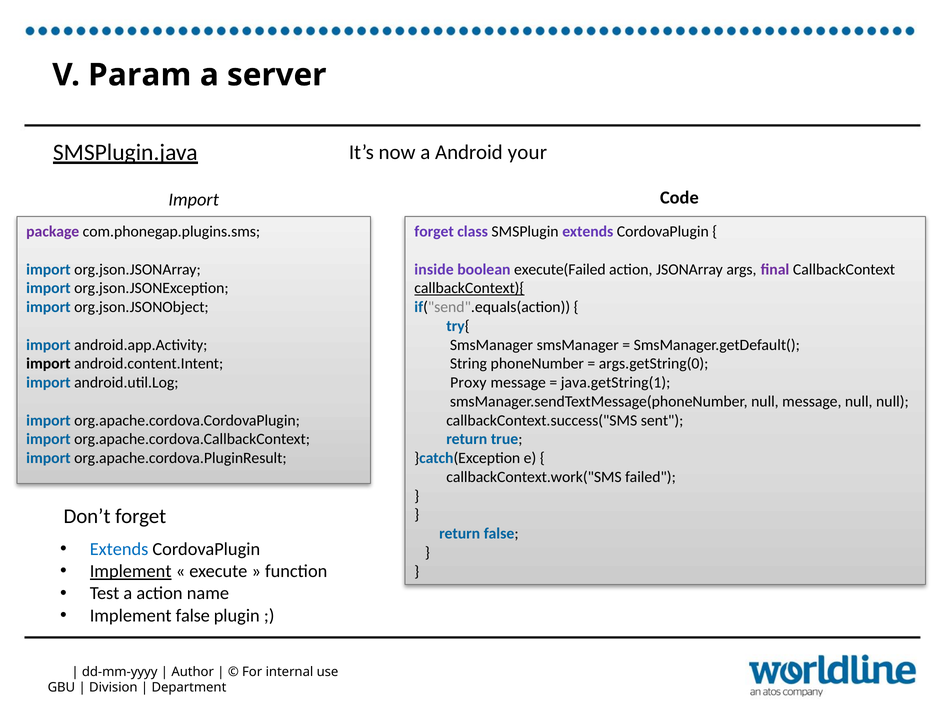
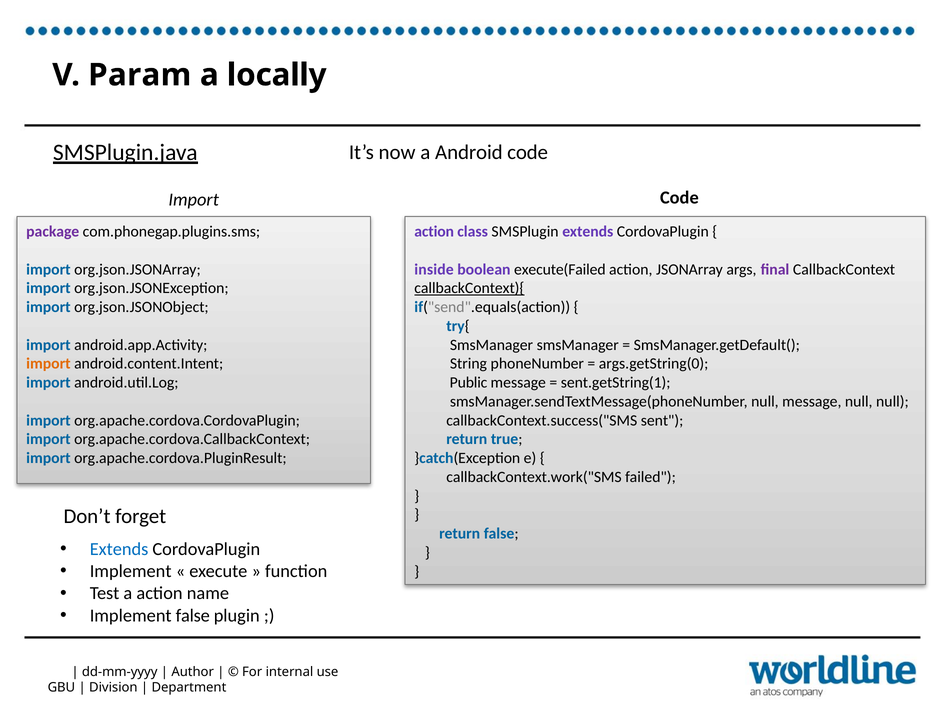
server: server -> locally (277, 75)
Android your: your -> code (528, 153)
forget: forget -> action (434, 232)
import colour: black -> orange (48, 364)
Proxy: Proxy -> Public (469, 383)
java.getString(1: java.getString(1 -> sent.getString(1 (616, 383)
Implement underline: present -> none (131, 571)
